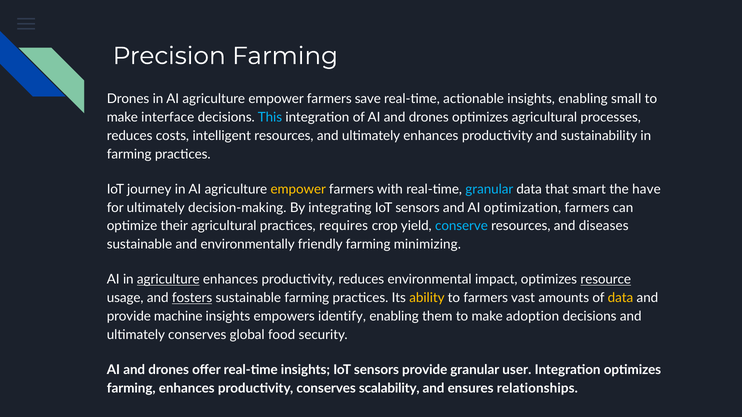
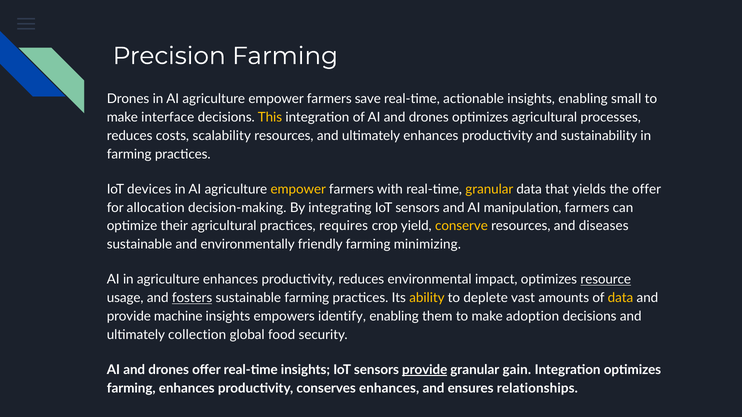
This colour: light blue -> yellow (270, 117)
intelligent: intelligent -> scalability (222, 136)
journey: journey -> devices (149, 189)
granular colour: light blue -> yellow (489, 189)
smart: smart -> yields (589, 189)
the have: have -> offer (647, 189)
for ultimately: ultimately -> allocation (156, 208)
optimization: optimization -> manipulation (523, 208)
conserve colour: light blue -> yellow (461, 226)
agriculture underline: present -> none (168, 280)
to farmers: farmers -> deplete (486, 298)
ultimately conserves: conserves -> collection (197, 335)
provide underline: none -> present (425, 370)
user: user -> gain (517, 370)
conserves scalability: scalability -> enhances (389, 389)
